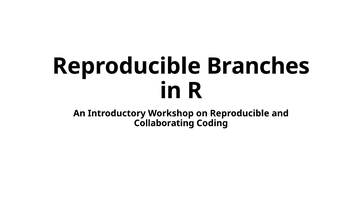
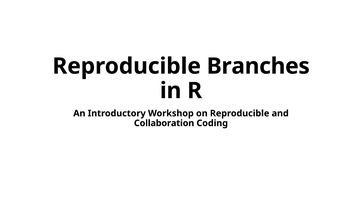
Collaborating: Collaborating -> Collaboration (164, 123)
